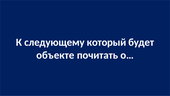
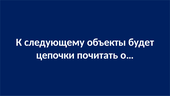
который: который -> объекты (107, 42)
объекте: объекте -> цепочки (55, 55)
